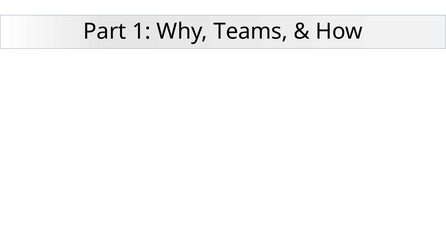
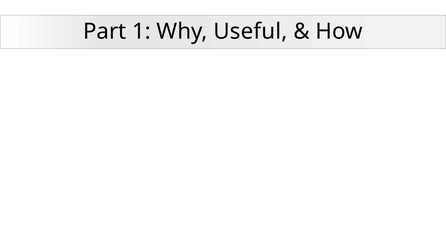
Teams: Teams -> Useful (250, 32)
